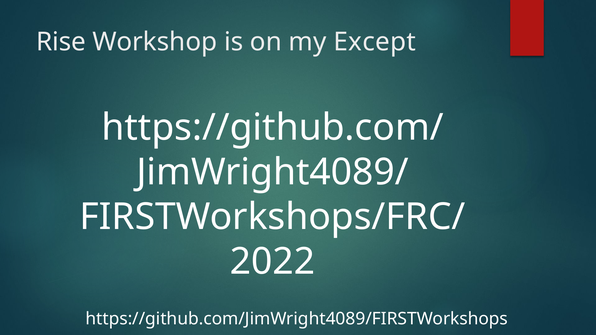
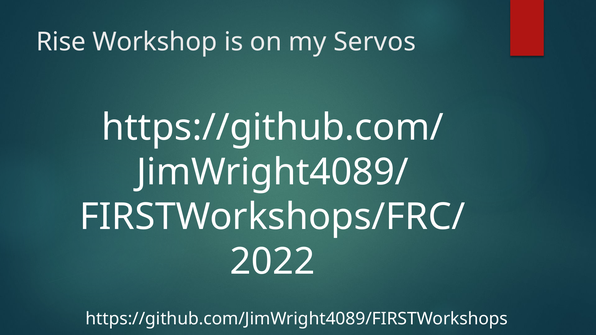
Except: Except -> Servos (375, 42)
